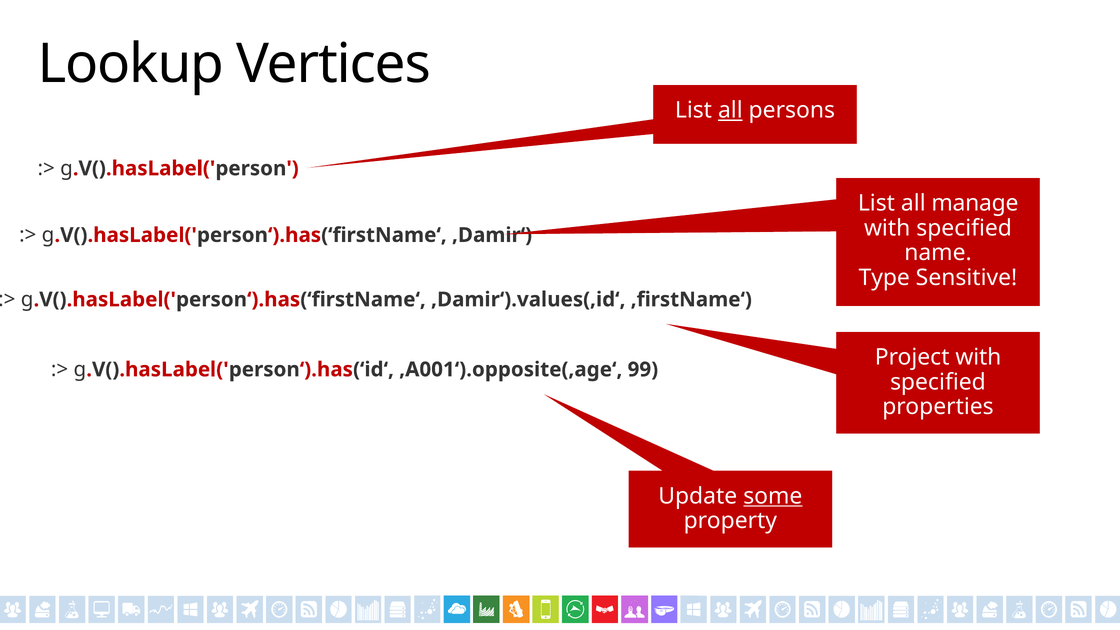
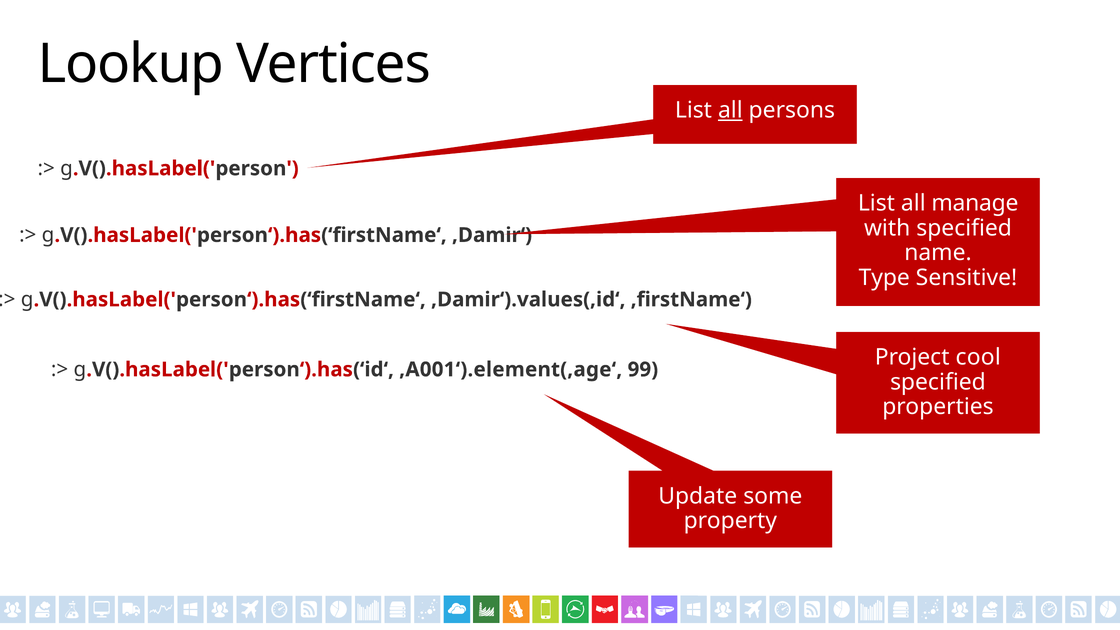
Project with: with -> cool (978, 357)
‚A001‘).opposite(‚age‘: ‚A001‘).opposite(‚age‘ -> ‚A001‘).element(‚age‘ (511, 369)
some underline: present -> none (773, 496)
